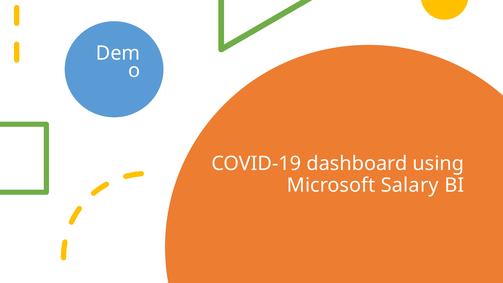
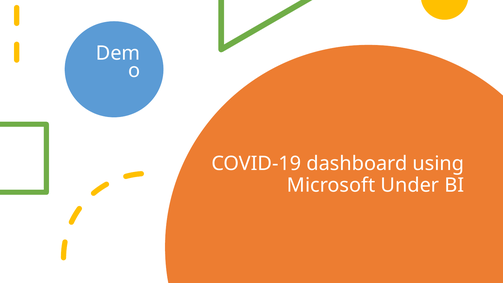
Salary: Salary -> Under (410, 185)
